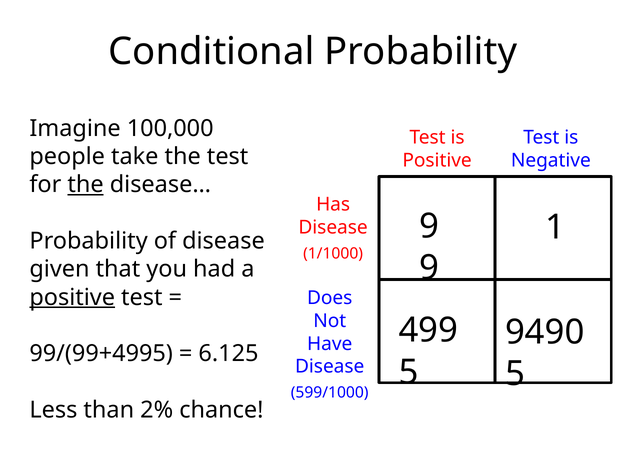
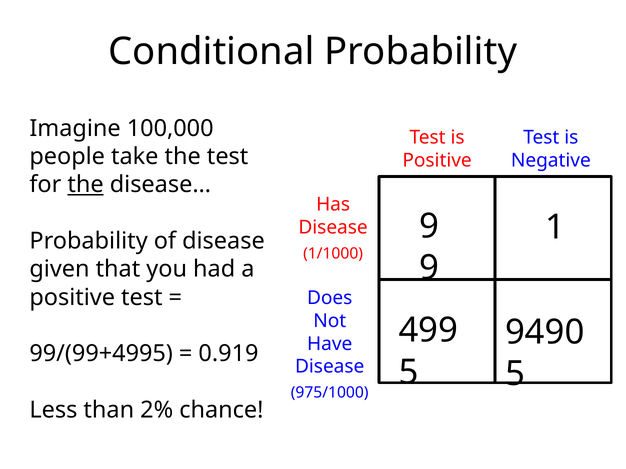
positive underline: present -> none (72, 298)
6.125: 6.125 -> 0.919 (228, 354)
599/1000: 599/1000 -> 975/1000 (330, 393)
